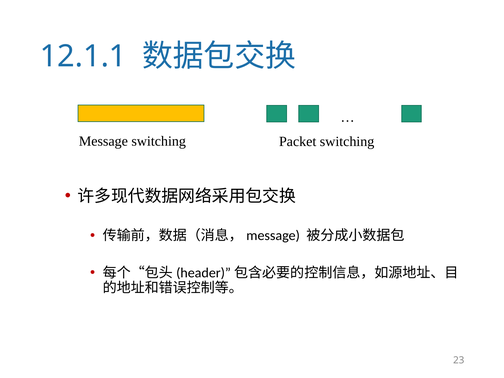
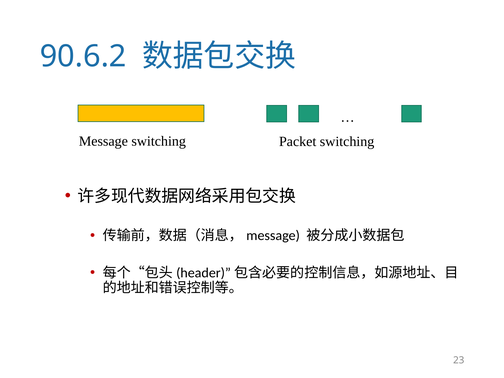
12.1.1: 12.1.1 -> 90.6.2 (83, 56)
